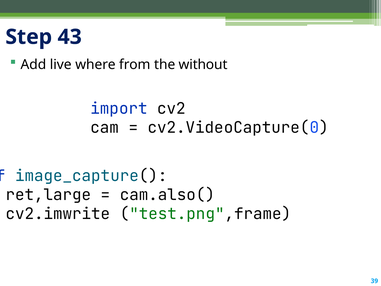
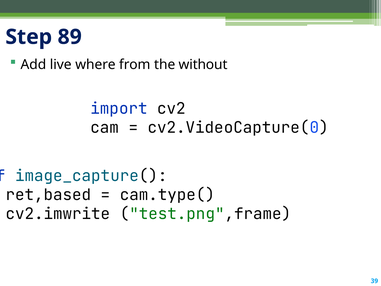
43: 43 -> 89 (70, 37)
ret,large: ret,large -> ret,based (48, 195)
cam.also(: cam.also( -> cam.type( (167, 195)
